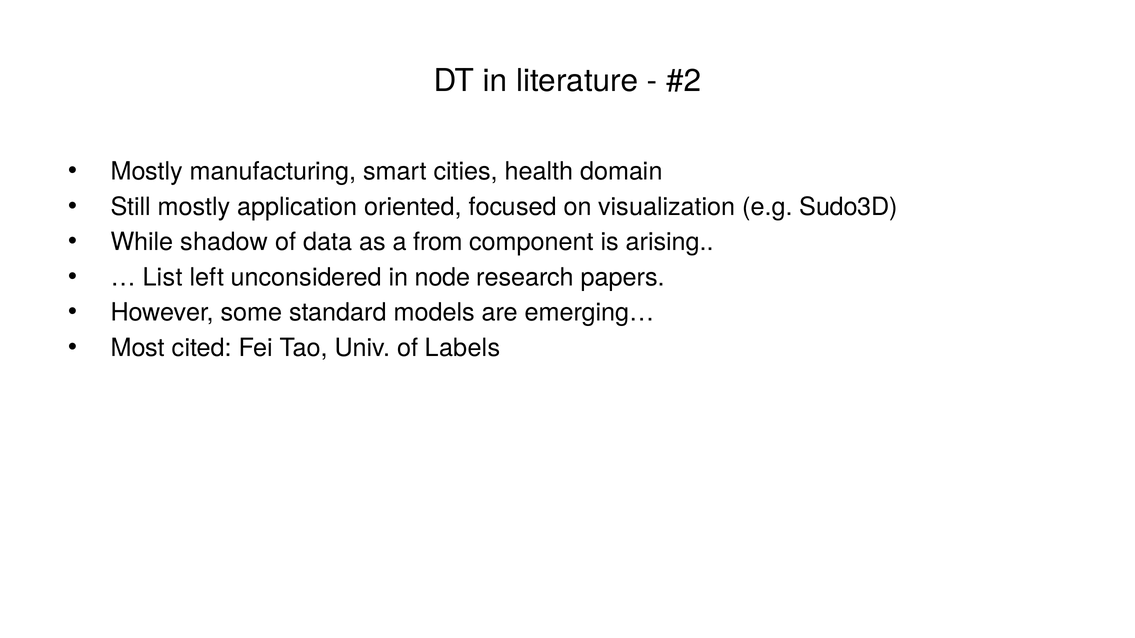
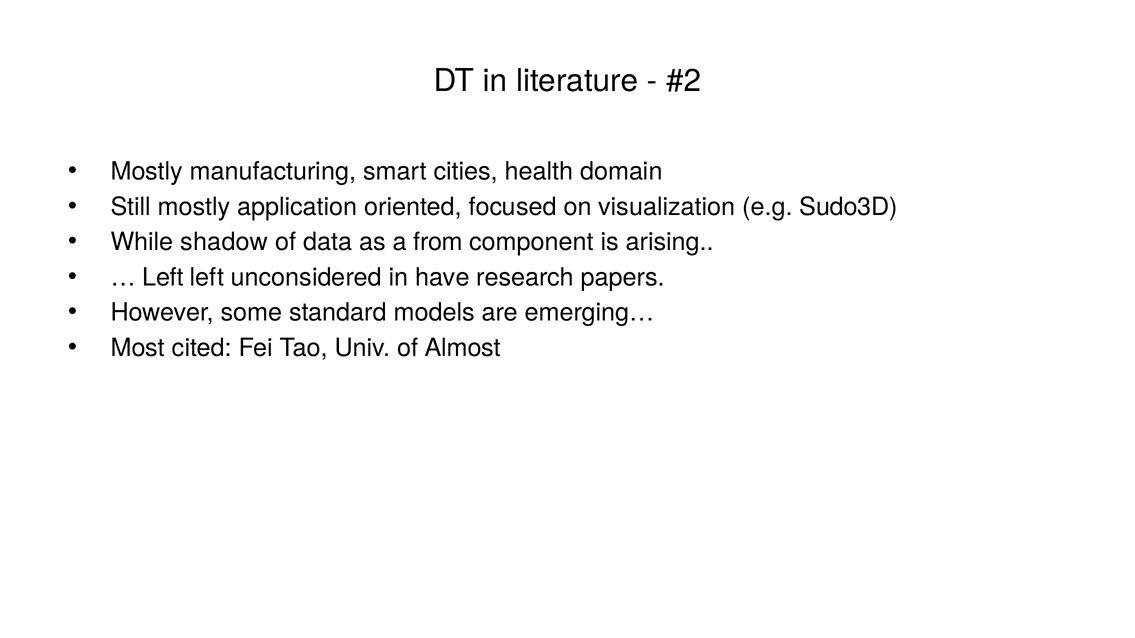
List: List -> Left (163, 277)
node: node -> have (442, 277)
Labels: Labels -> Almost (463, 348)
